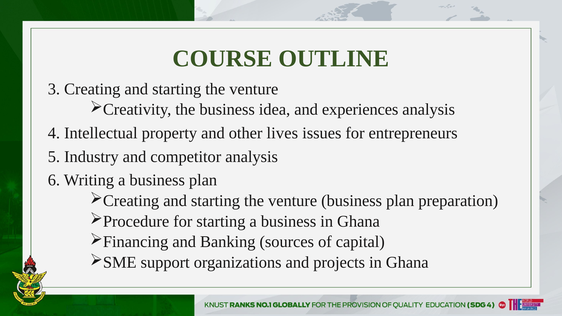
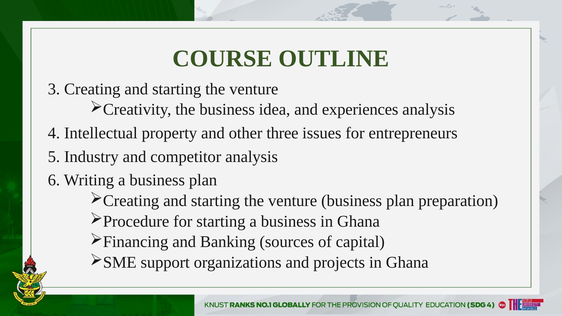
lives: lives -> three (282, 133)
